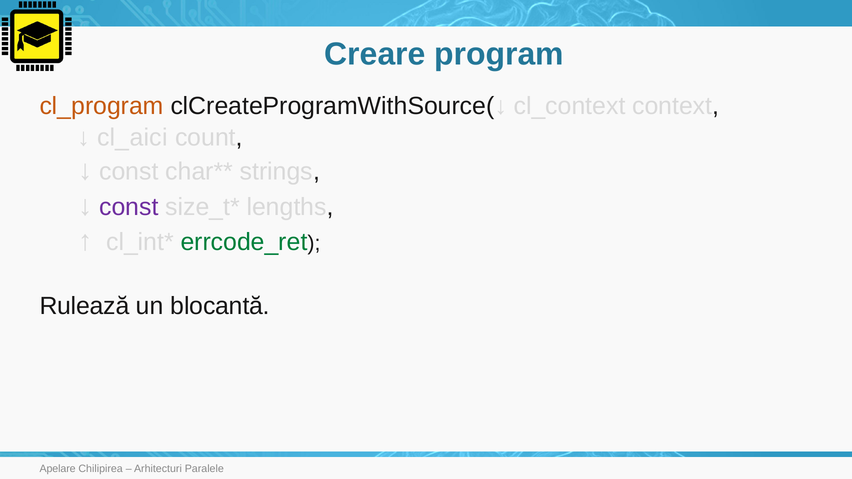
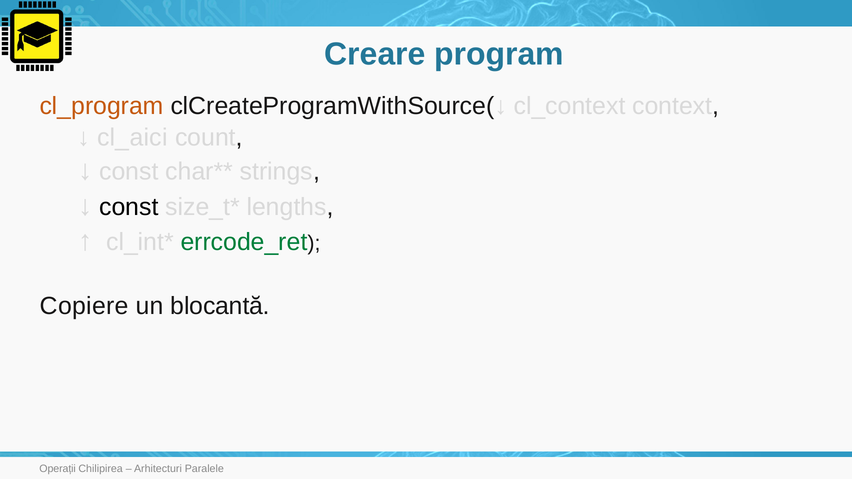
const colour: purple -> black (129, 207)
Rulează: Rulează -> Copiere (84, 306)
Apelare: Apelare -> Operații (58, 469)
